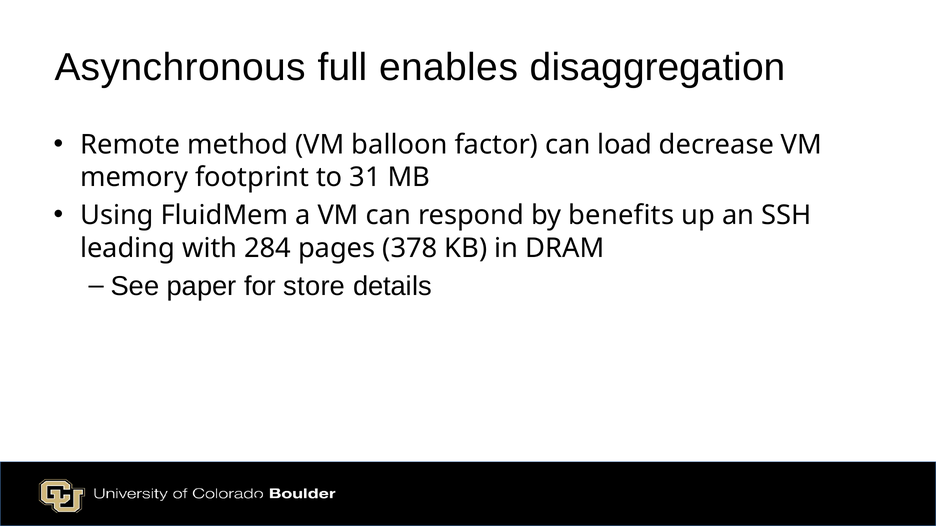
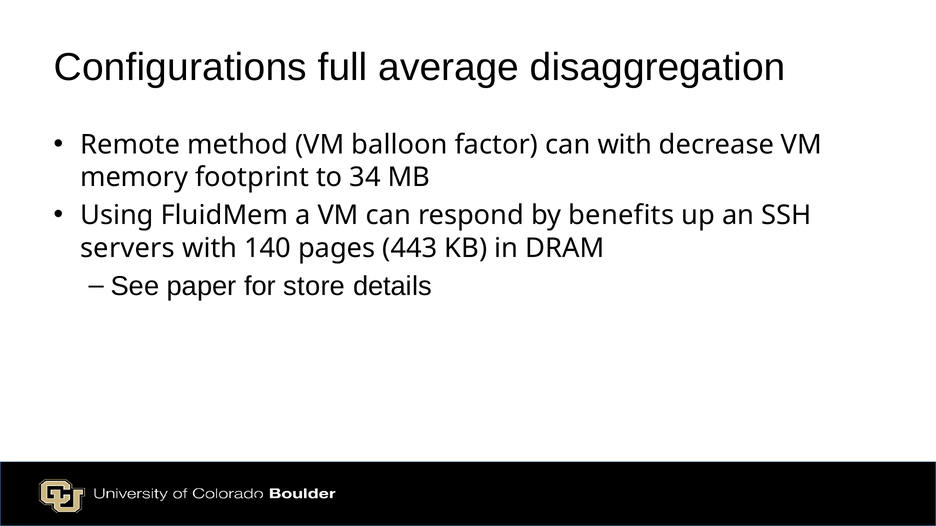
Asynchronous: Asynchronous -> Configurations (180, 68)
enables: enables -> average (449, 68)
can load: load -> with (625, 145)
31: 31 -> 34 (365, 177)
leading: leading -> servers (127, 248)
284: 284 -> 140 (268, 248)
378: 378 -> 443 (410, 248)
